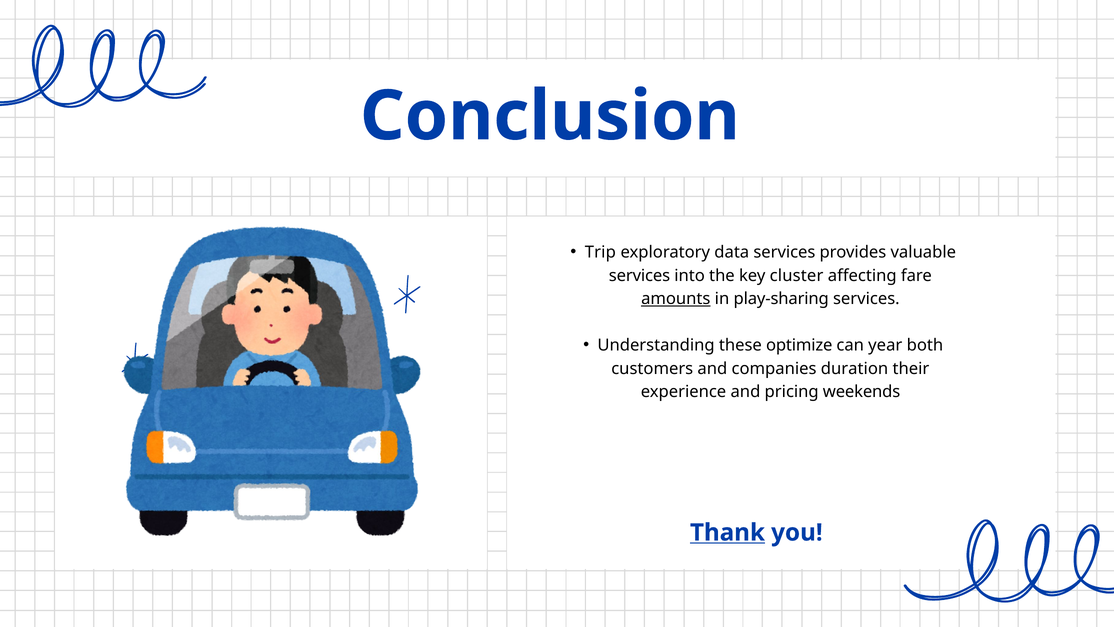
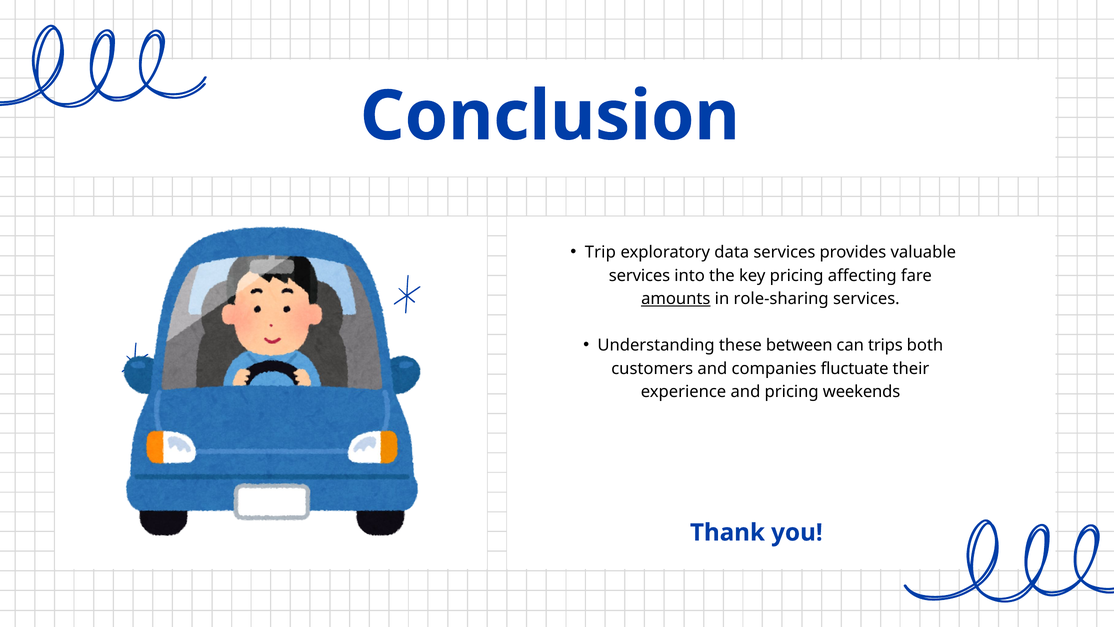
key cluster: cluster -> pricing (797, 275)
play-sharing: play-sharing -> role-sharing (781, 299)
optimize: optimize -> between (799, 345)
year: year -> trips (885, 345)
duration: duration -> fluctuate (855, 368)
Thank underline: present -> none (727, 532)
